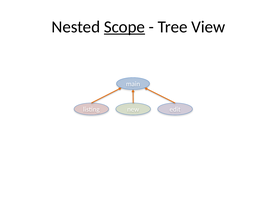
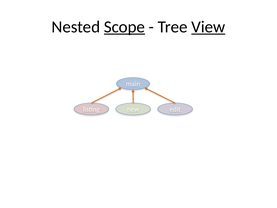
View underline: none -> present (208, 27)
